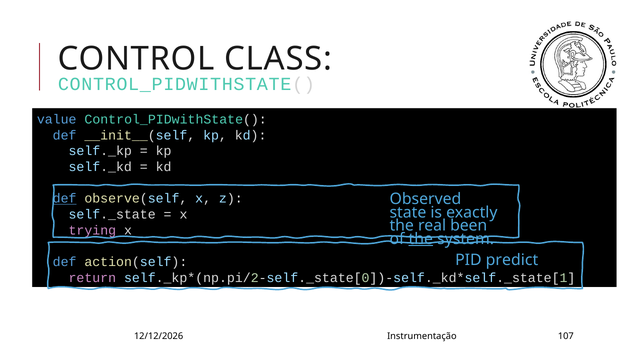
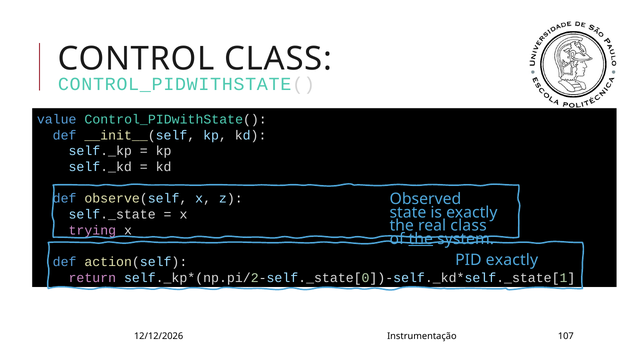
def underline: present -> none (65, 199)
real been: been -> class (469, 226)
PID predict: predict -> exactly (512, 260)
